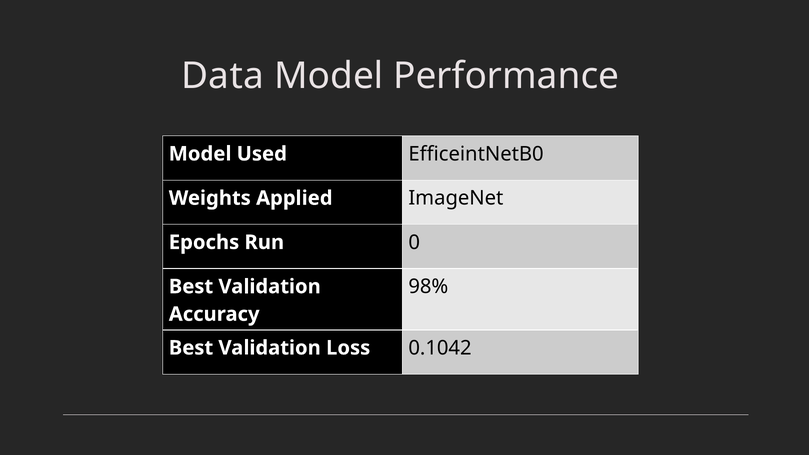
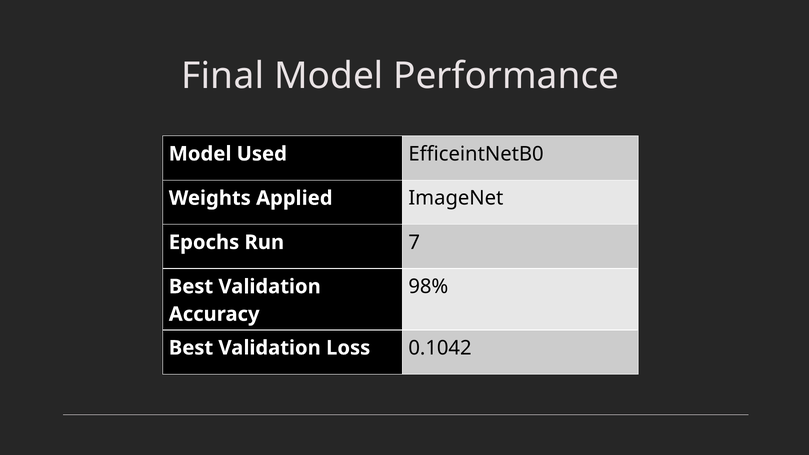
Data: Data -> Final (223, 76)
0: 0 -> 7 (414, 242)
